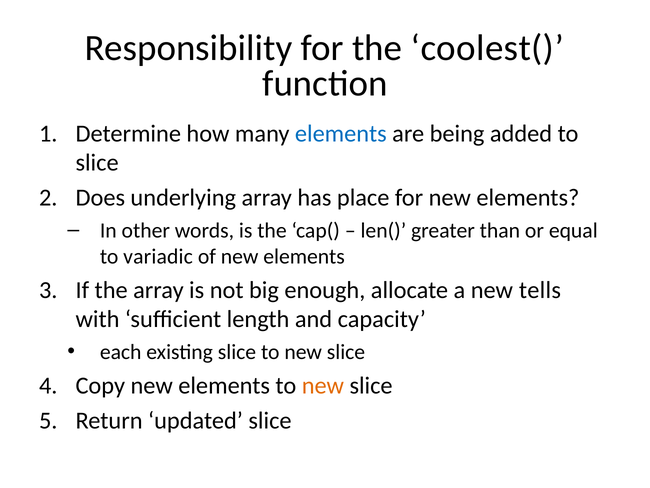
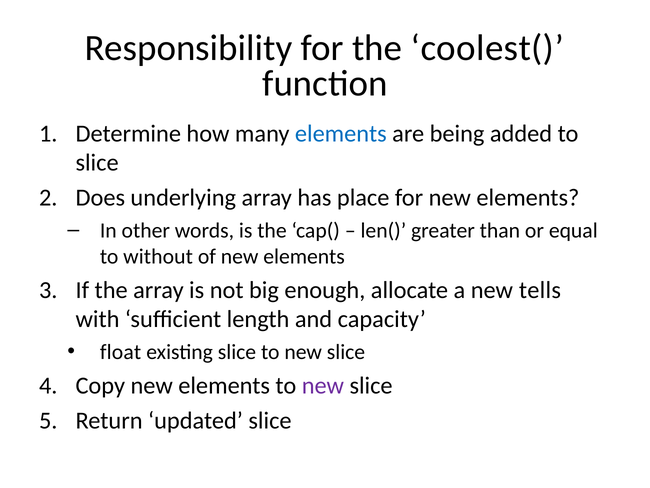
variadic: variadic -> without (158, 256)
each: each -> float (121, 352)
new colour: orange -> purple (323, 385)
